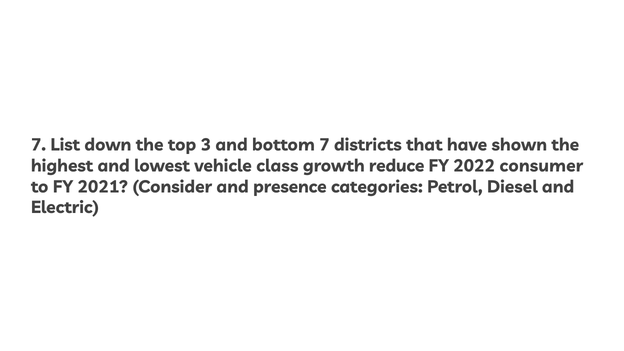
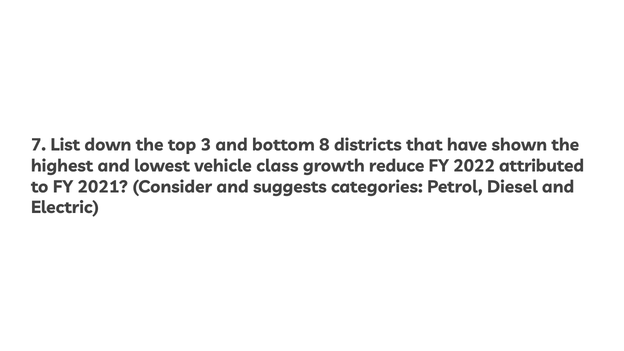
bottom 7: 7 -> 8 (324, 145)
consumer: consumer -> attributed (542, 166)
presence: presence -> suggests (290, 187)
